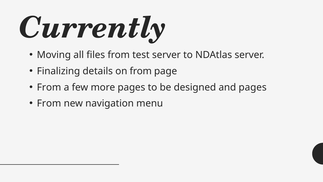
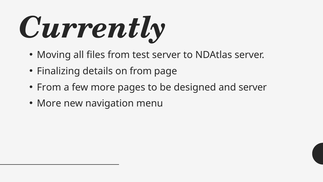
and pages: pages -> server (253, 87)
From: From -> More (49, 103)
